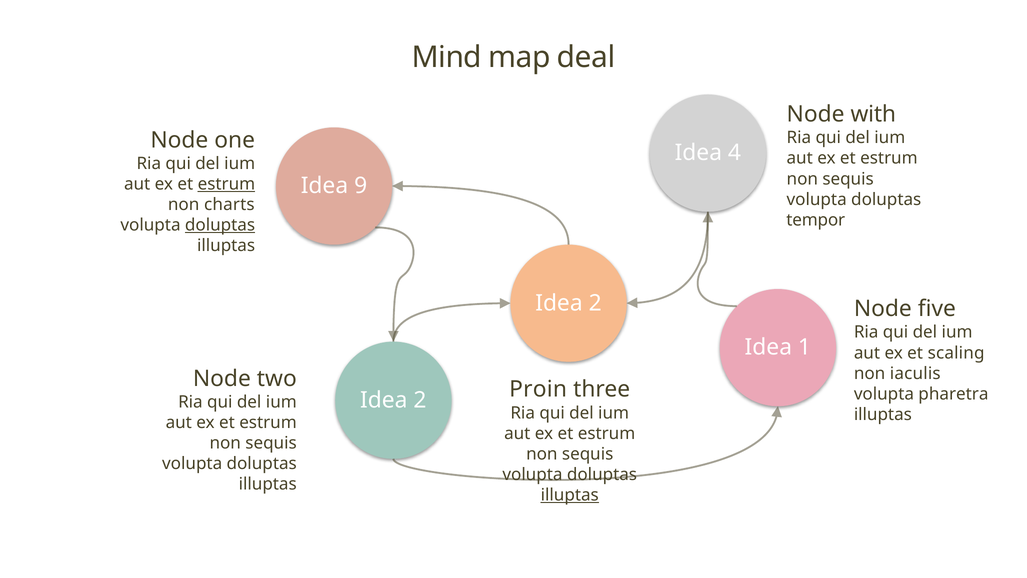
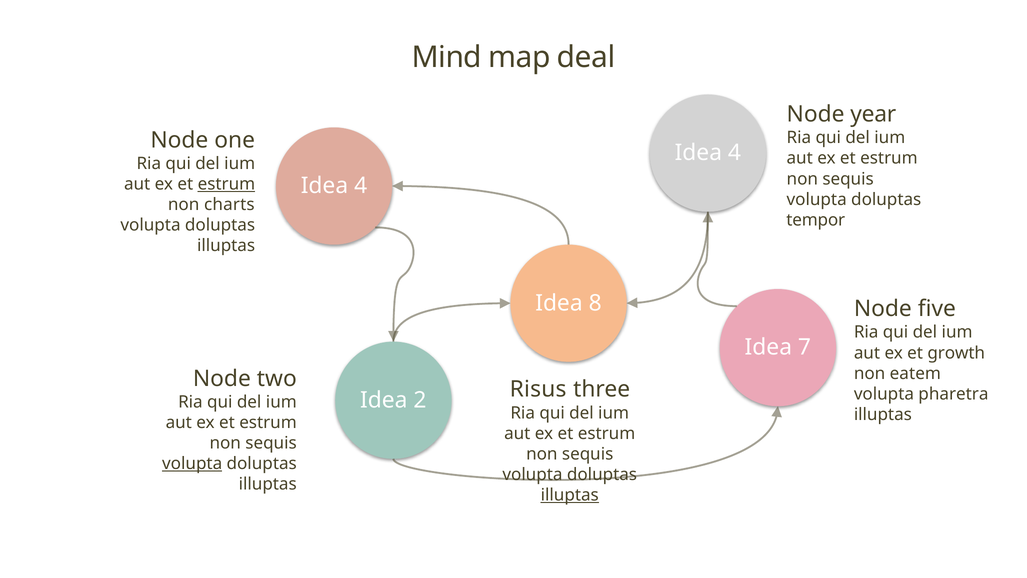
with: with -> year (873, 114)
9: 9 -> 4 (361, 186)
doluptas underline: present -> none (220, 225)
2: 2 -> 8 (595, 303)
1: 1 -> 7 (804, 347)
scaling: scaling -> growth (956, 353)
iaculis: iaculis -> eatem (915, 373)
Proin: Proin -> Risus (538, 389)
volupta underline: none -> present (192, 463)
